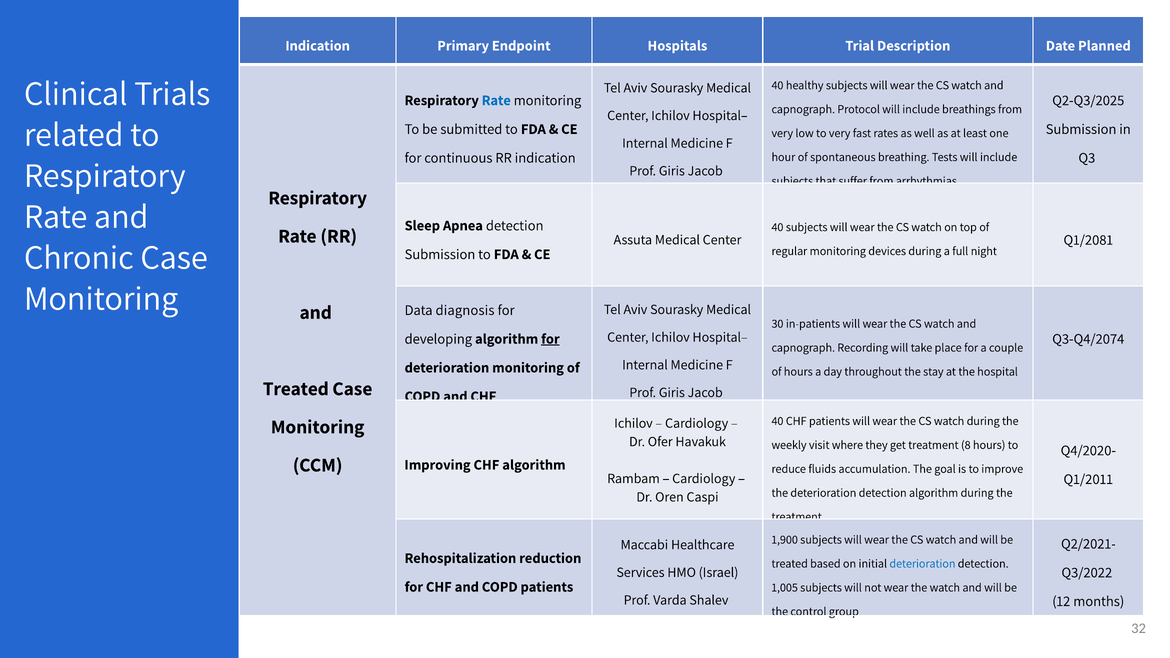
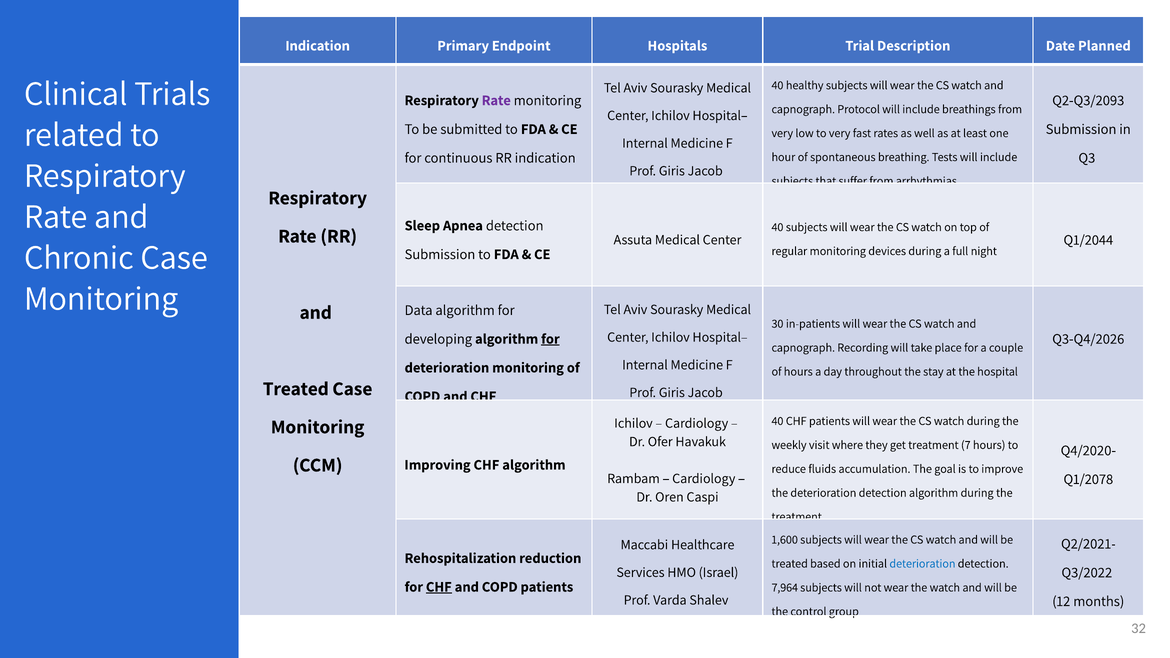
Rate colour: blue -> purple (496, 100)
Q2-Q3/2025: Q2-Q3/2025 -> Q2-Q3/2093 (1088, 100)
Q1/2081: Q1/2081 -> Q1/2044 (1088, 240)
Data diagnosis: diagnosis -> algorithm (465, 310)
Q3-Q4/2074: Q3-Q4/2074 -> Q3-Q4/2026 (1088, 339)
8: 8 -> 7 (966, 445)
Q1/2011: Q1/2011 -> Q1/2078 (1088, 479)
1,900: 1,900 -> 1,600 (785, 540)
CHF underline: none -> present (439, 587)
1,005: 1,005 -> 7,964 (785, 588)
